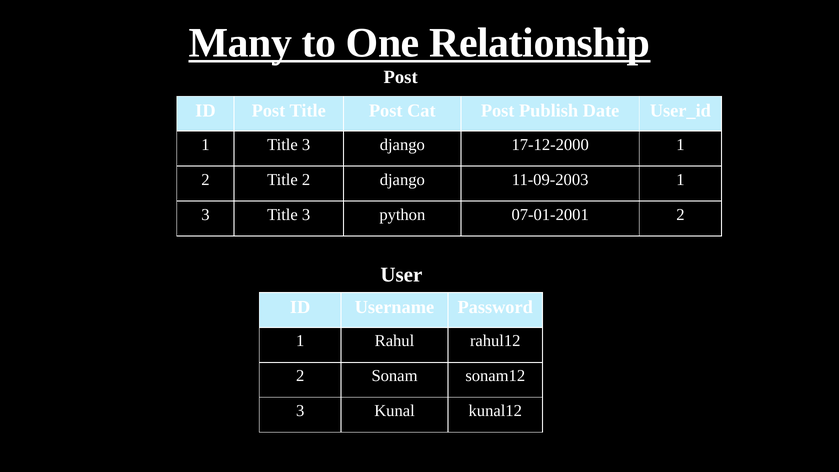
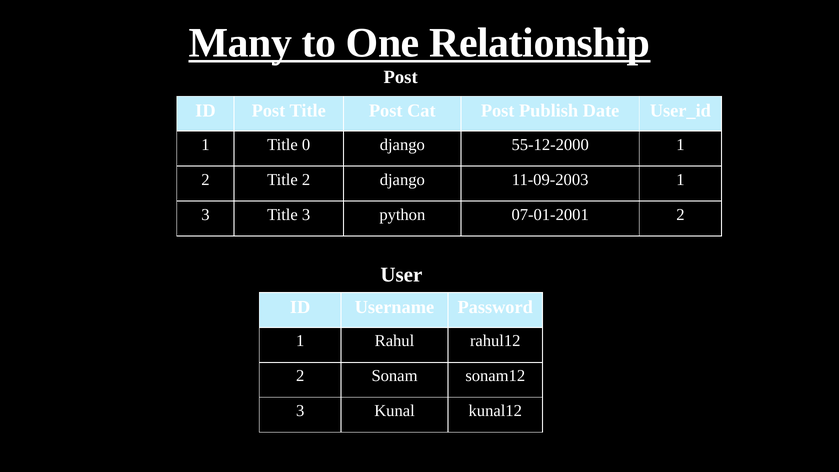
1 Title 3: 3 -> 0 (306, 145)
17-12-2000: 17-12-2000 -> 55-12-2000 (550, 145)
